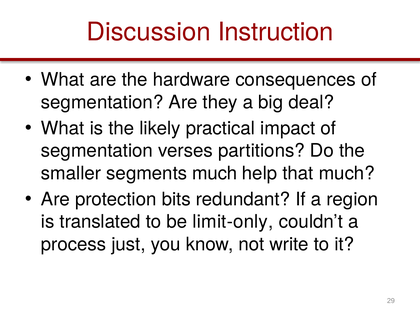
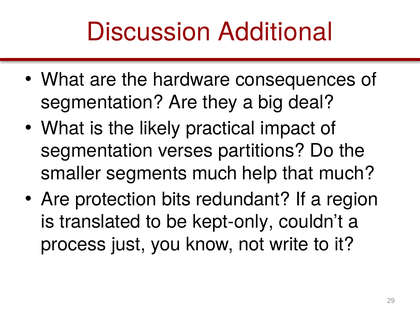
Instruction: Instruction -> Additional (275, 32)
limit-only: limit-only -> kept-only (233, 222)
